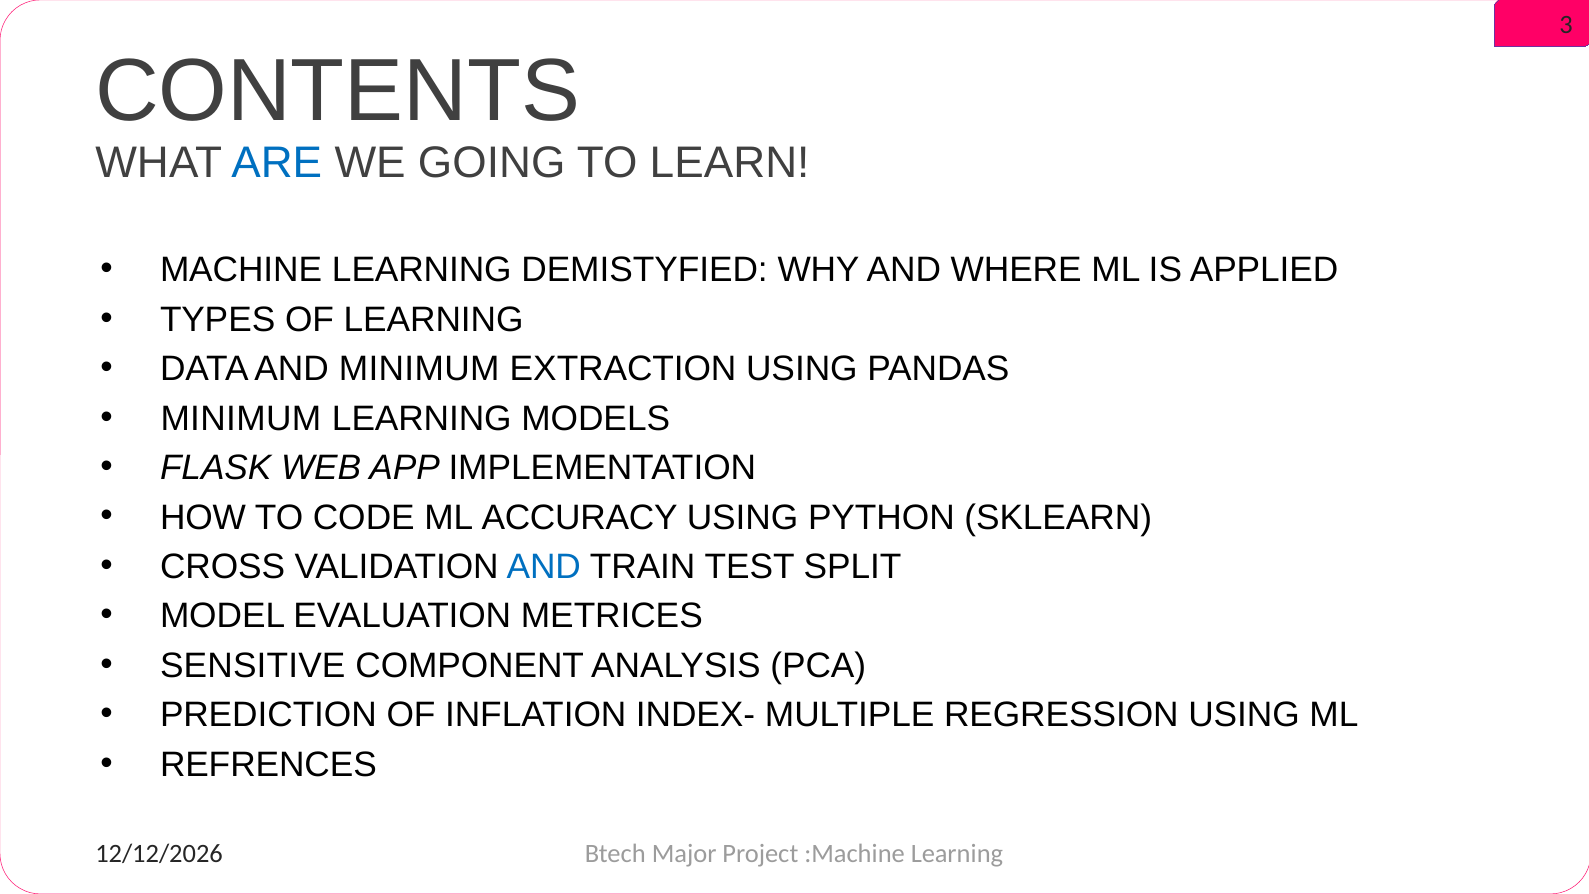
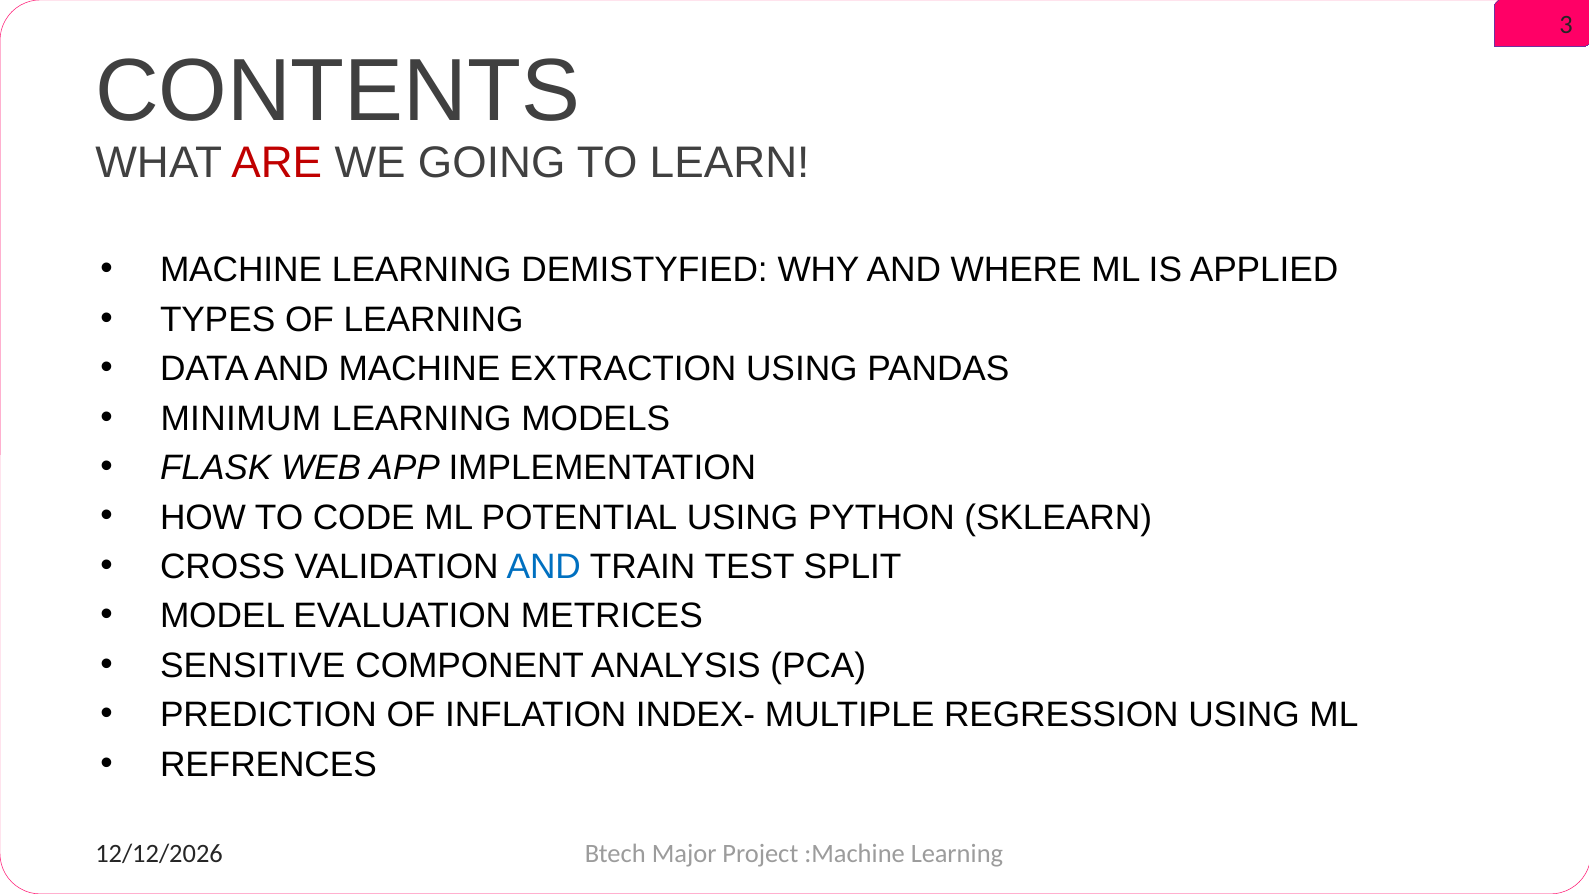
ARE colour: blue -> red (277, 163)
AND MINIMUM: MINIMUM -> MACHINE (419, 369)
ACCURACY: ACCURACY -> POTENTIAL (579, 517)
